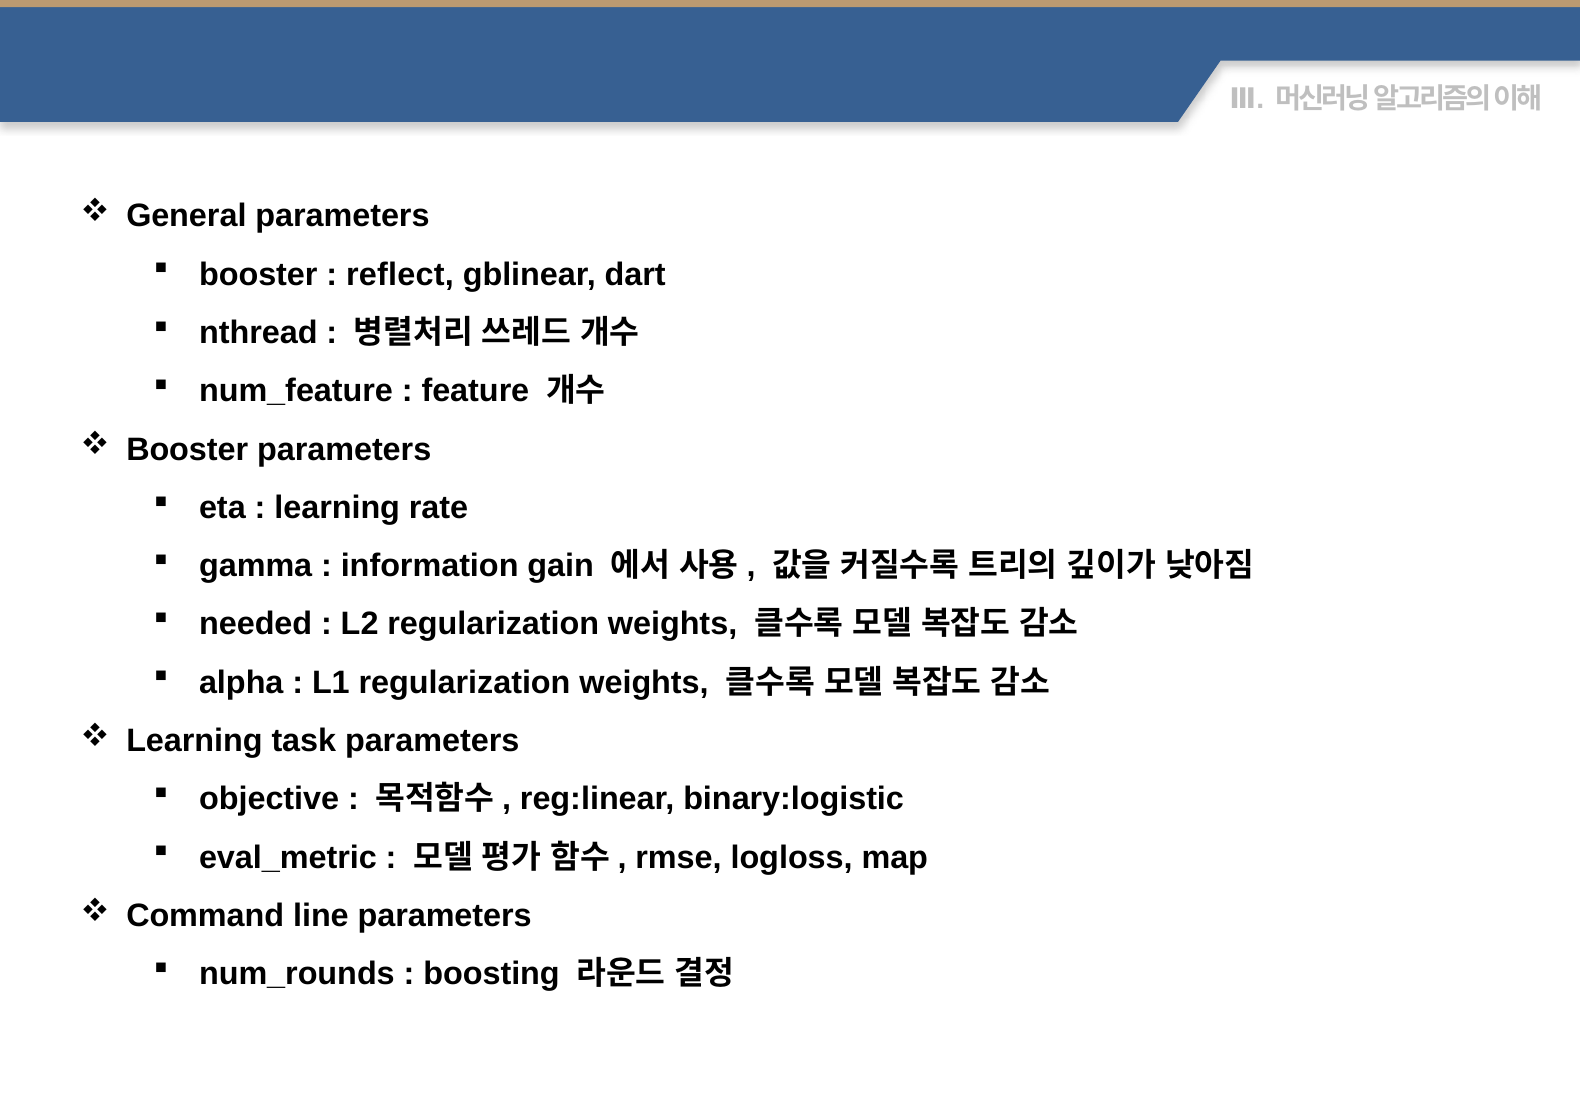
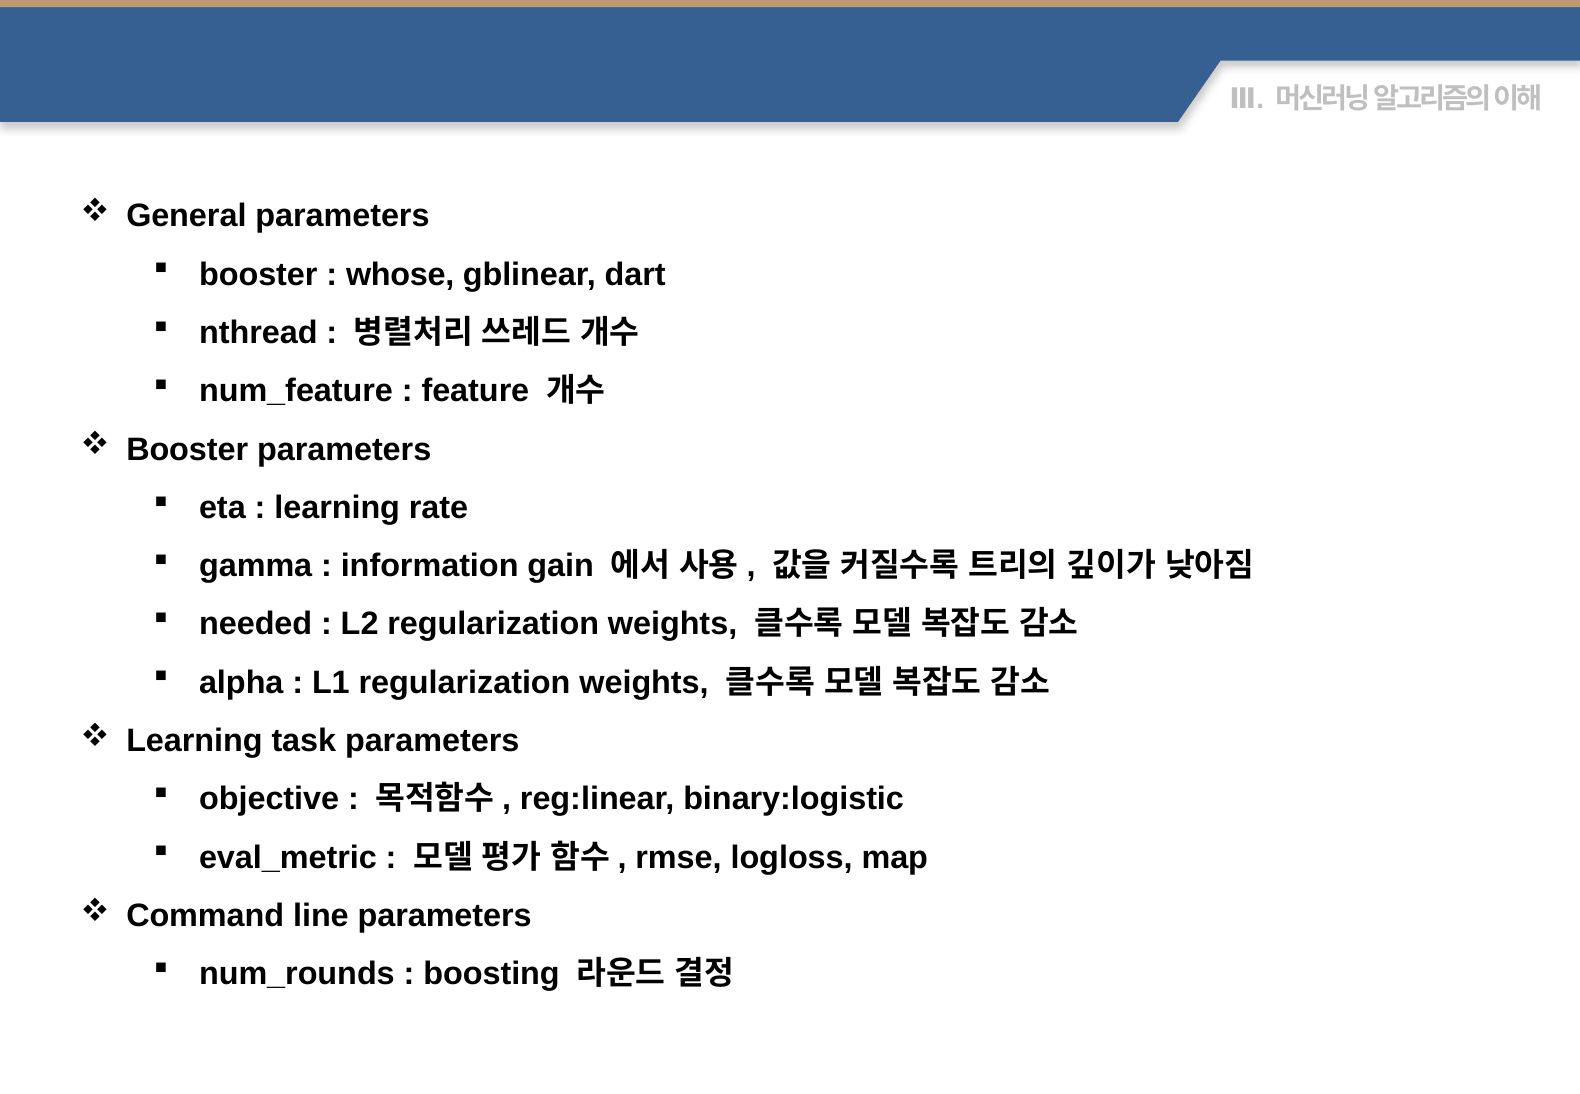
reflect: reflect -> whose (400, 274)
